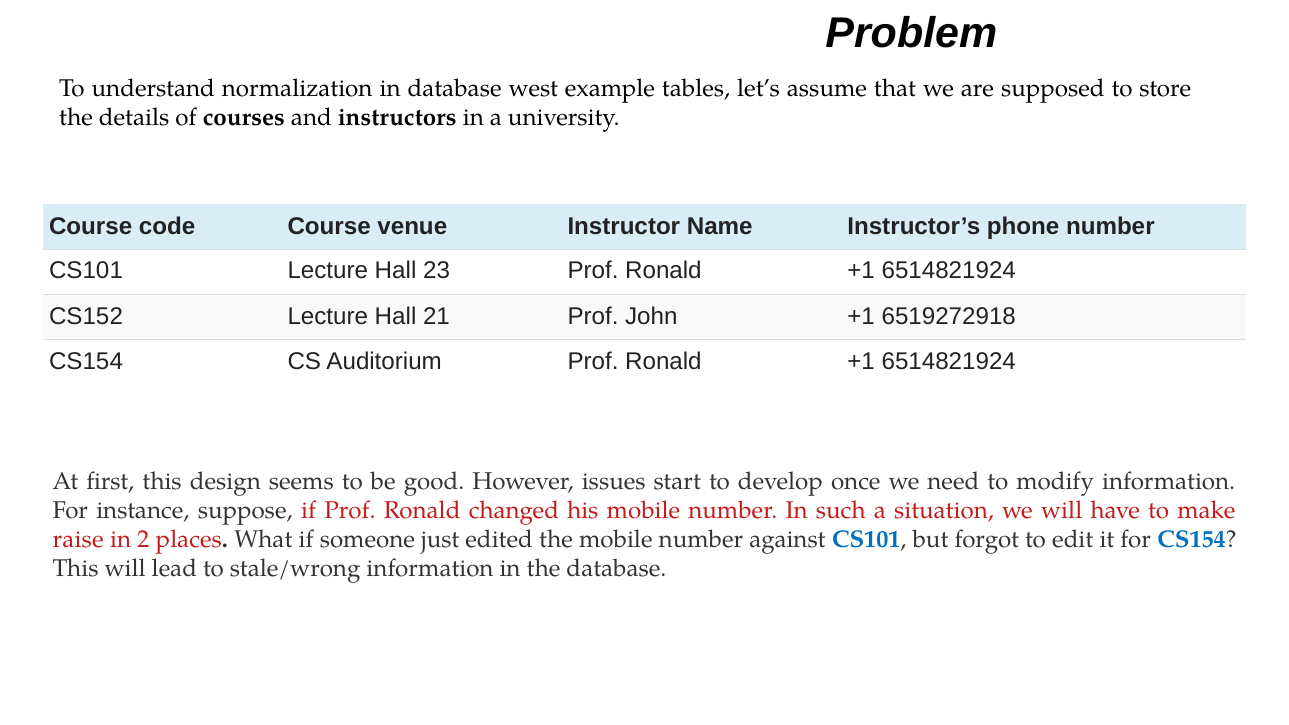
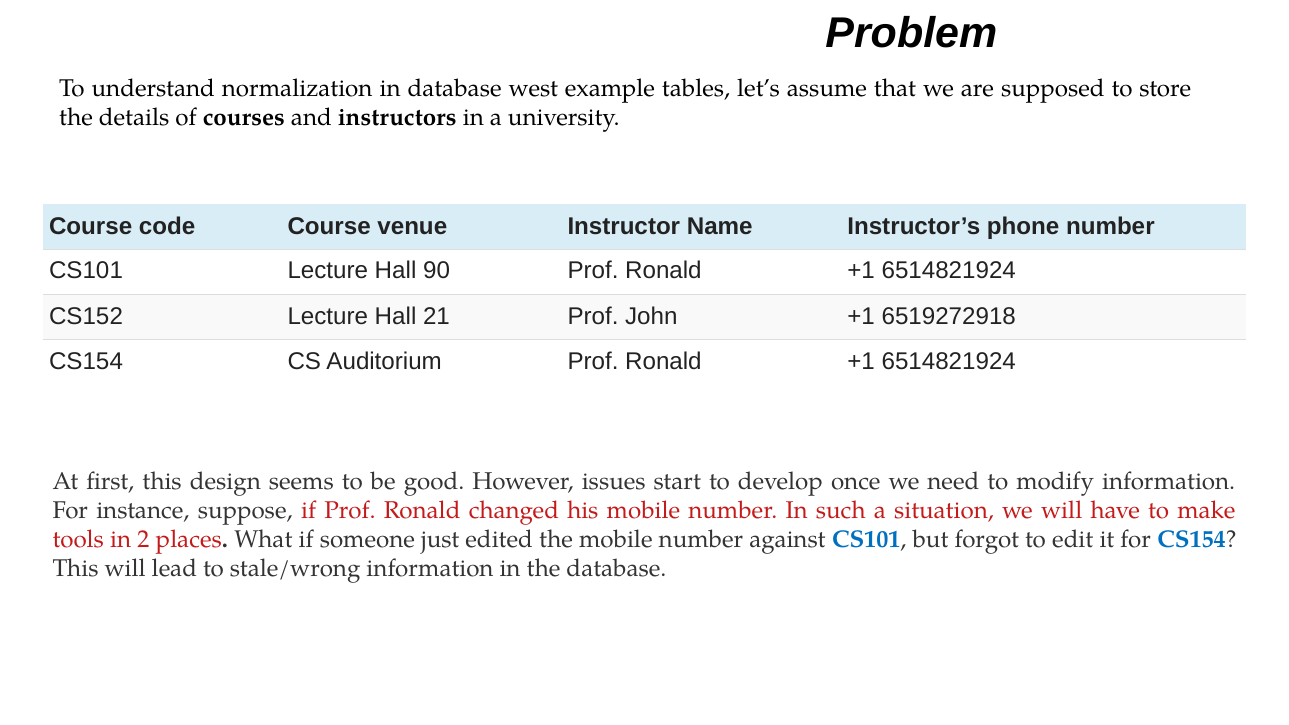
23: 23 -> 90 (437, 271)
raise: raise -> tools (78, 540)
